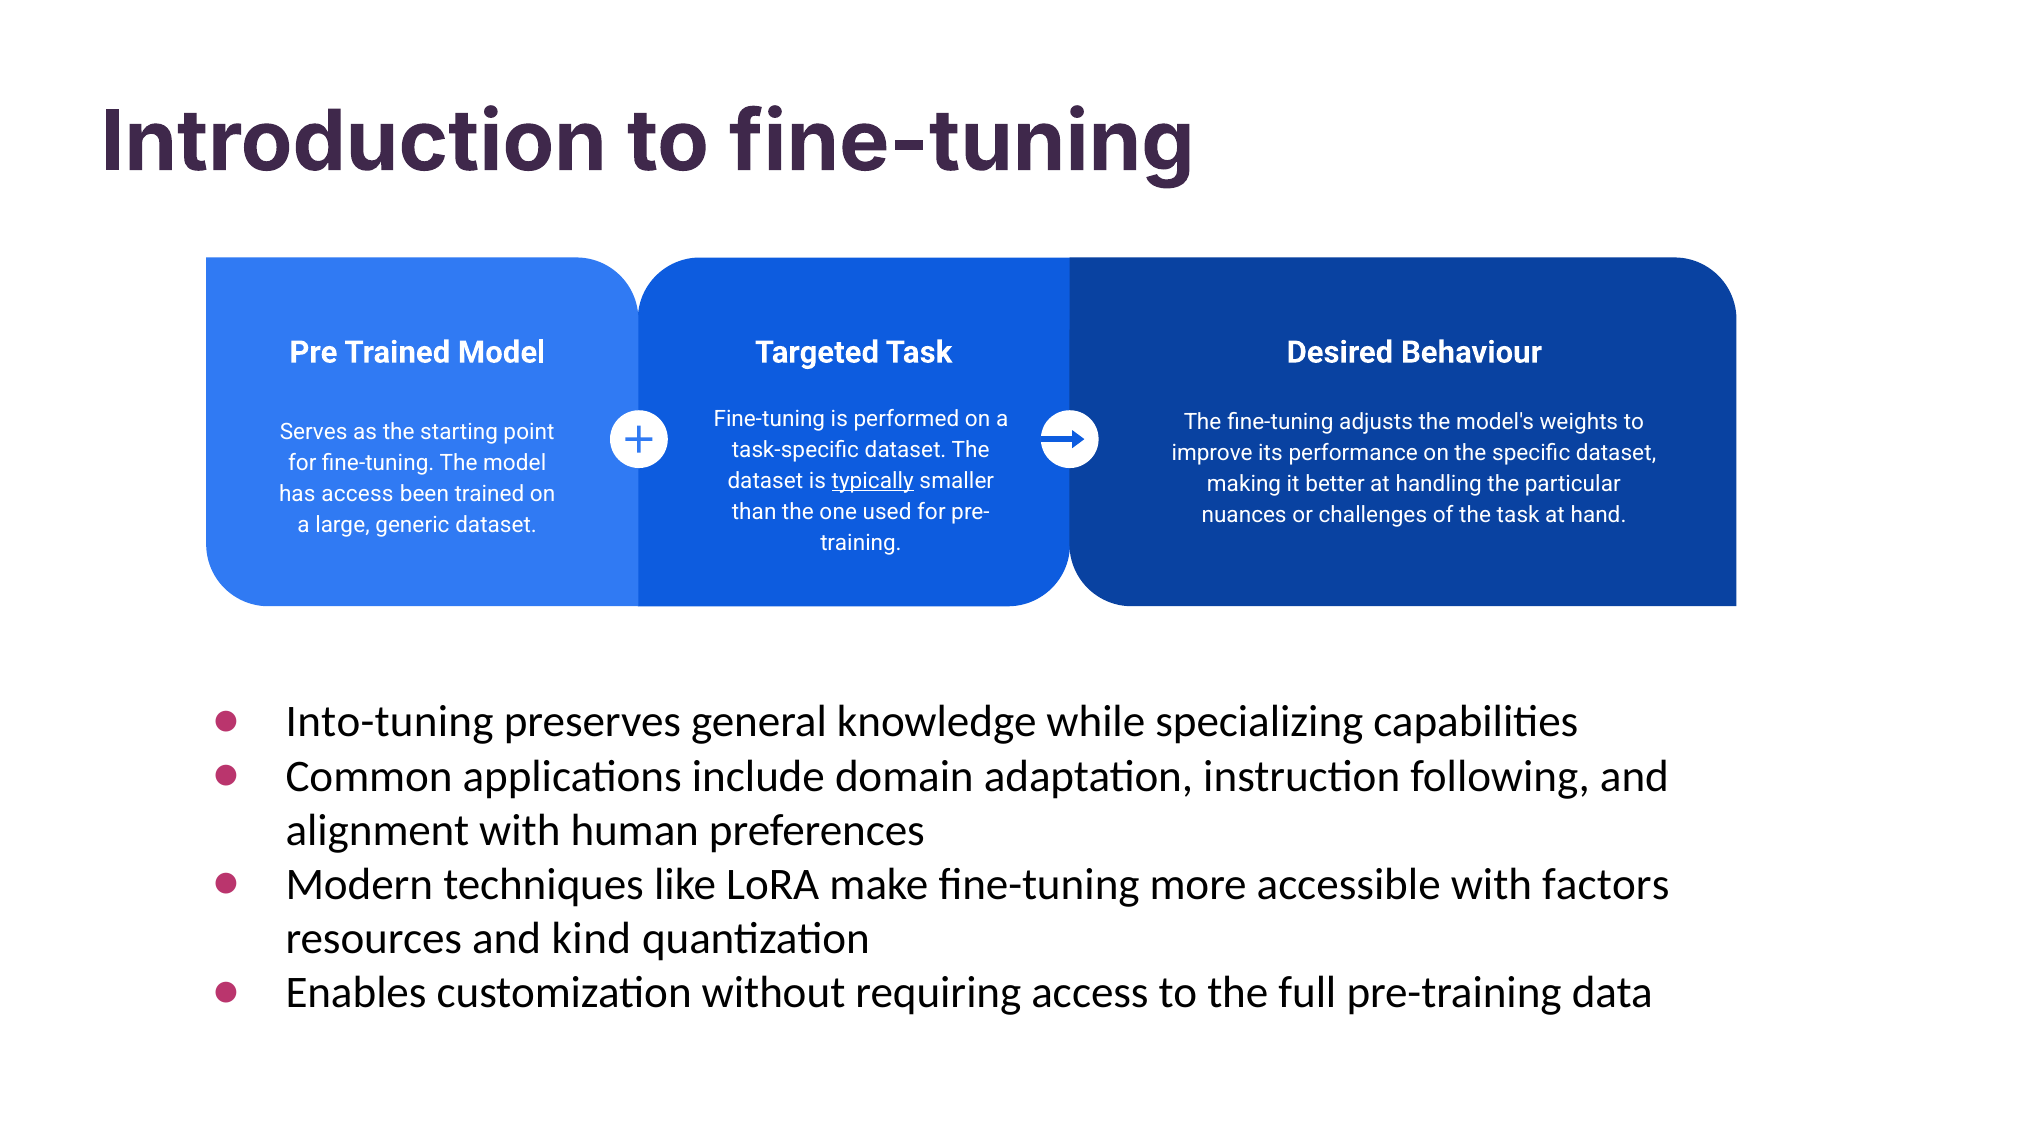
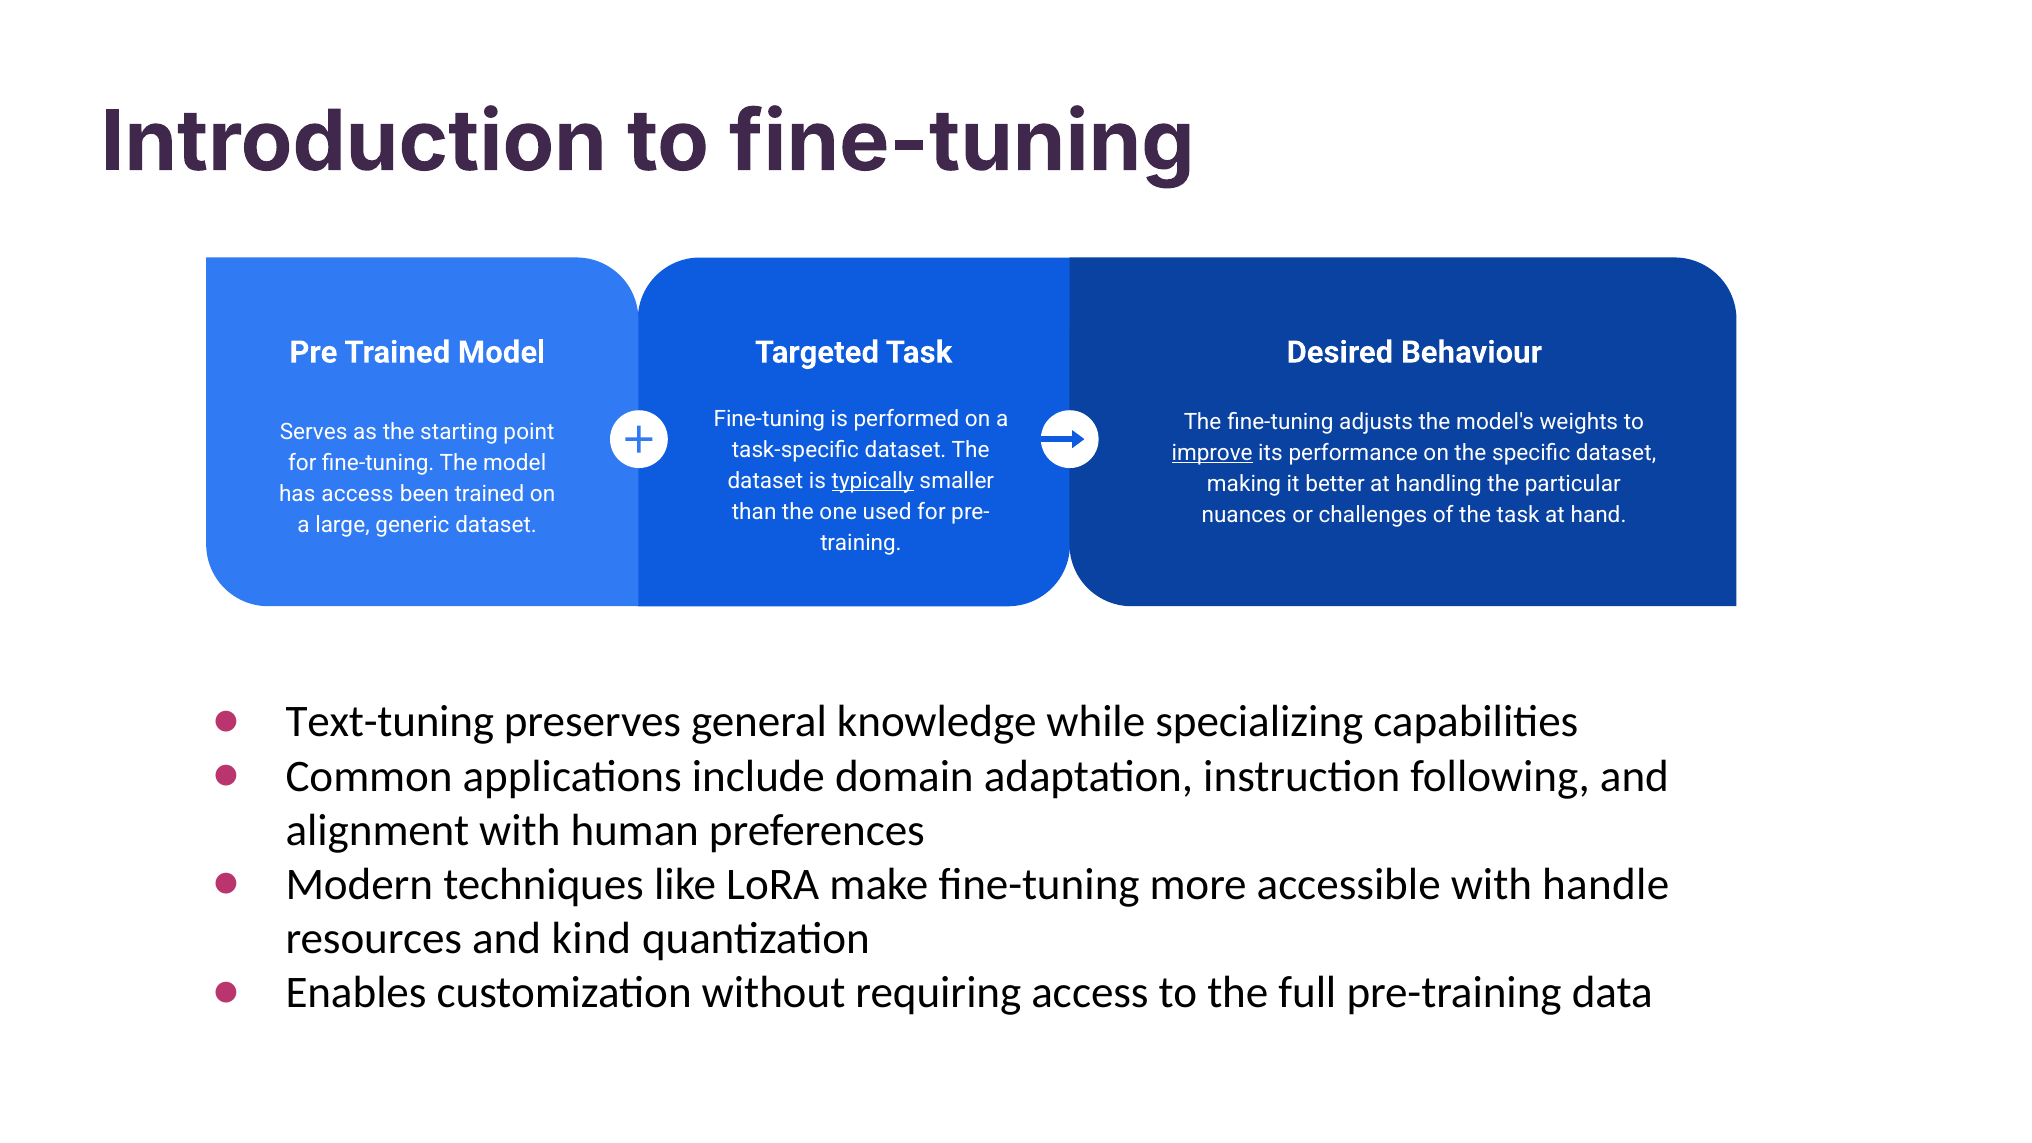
improve underline: none -> present (1212, 453)
Into-tuning: Into-tuning -> Text-tuning (390, 722)
factors: factors -> handle (1606, 884)
